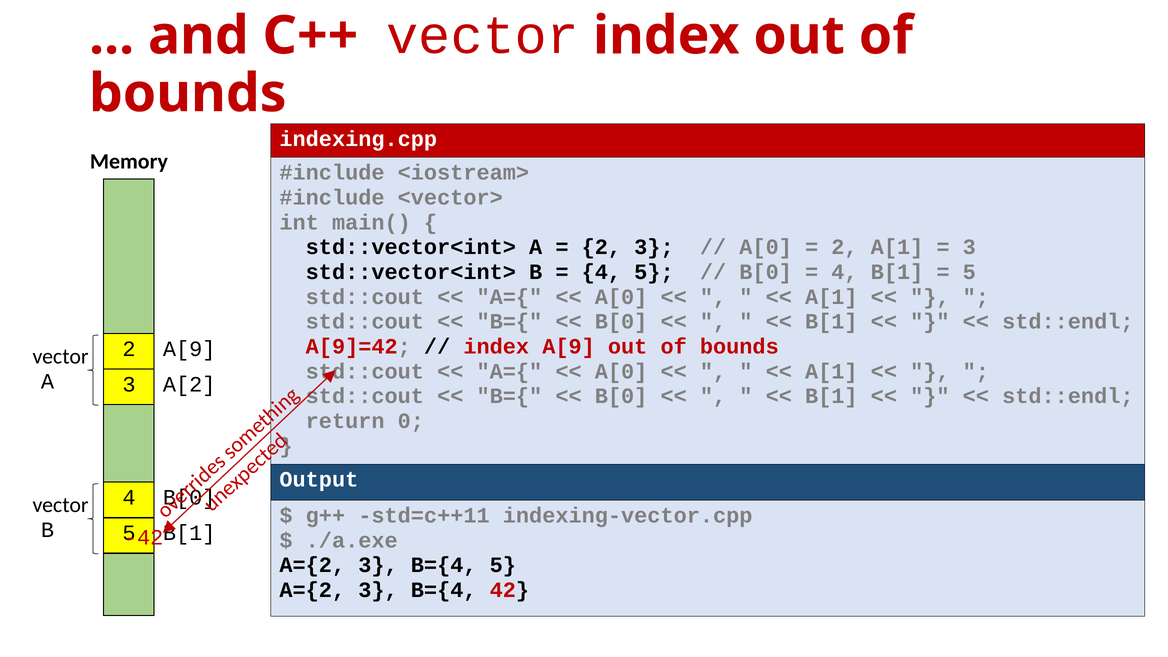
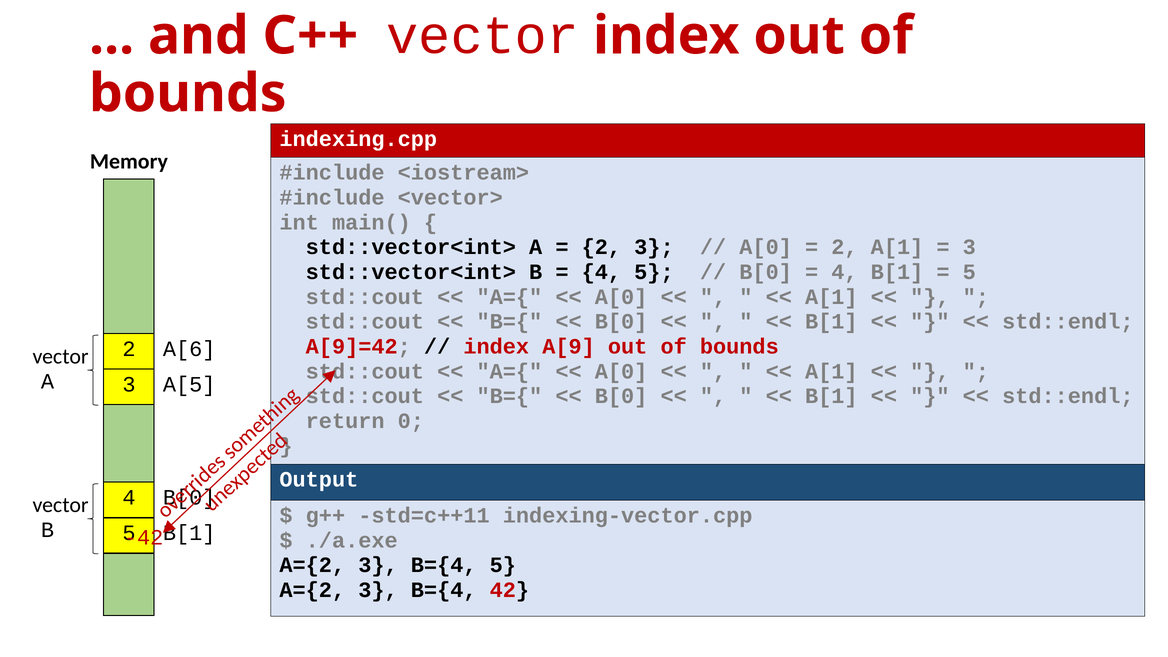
2 A[9: A[9 -> A[6 (189, 349)
A[2: A[2 -> A[5 (189, 384)
